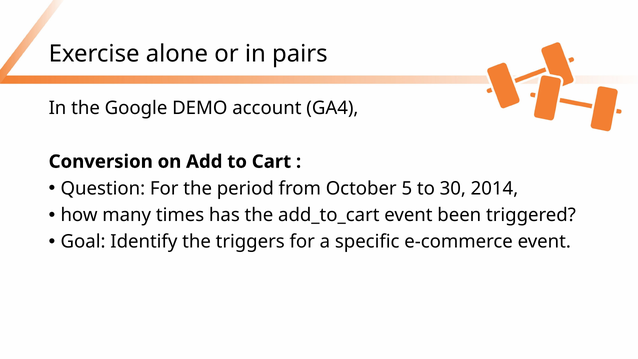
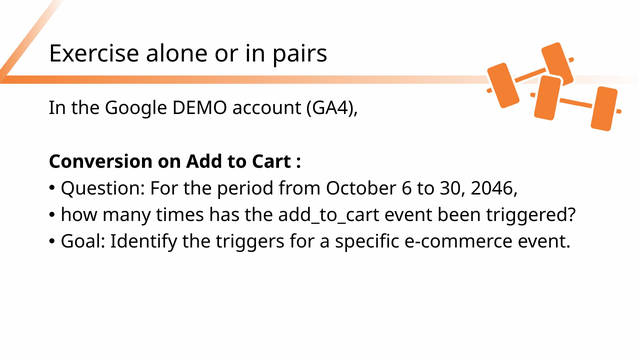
5: 5 -> 6 (407, 188)
2014: 2014 -> 2046 (494, 188)
